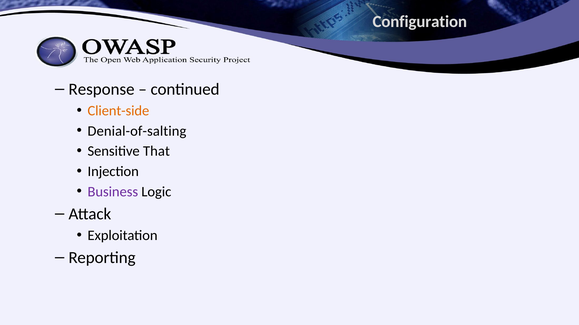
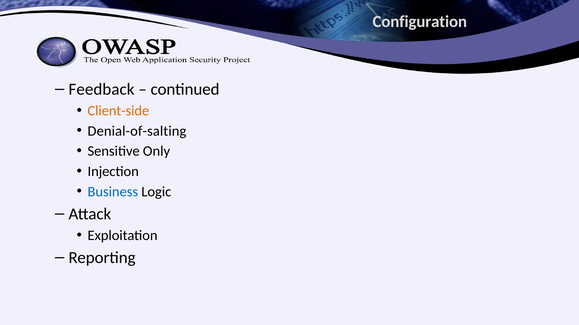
Response: Response -> Feedback (102, 89)
That: That -> Only (157, 151)
Business colour: purple -> blue (113, 192)
